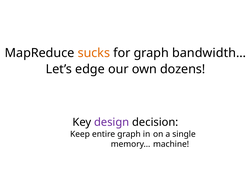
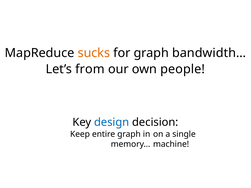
edge: edge -> from (90, 69)
dozens: dozens -> people (183, 69)
design colour: purple -> blue (112, 122)
